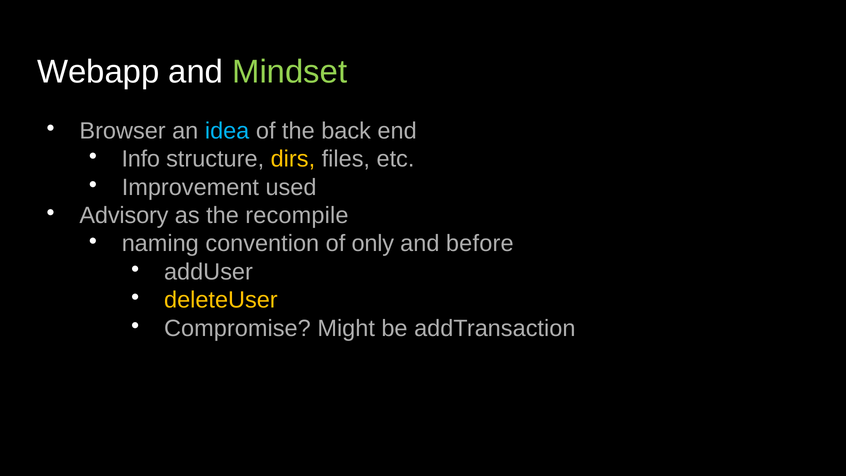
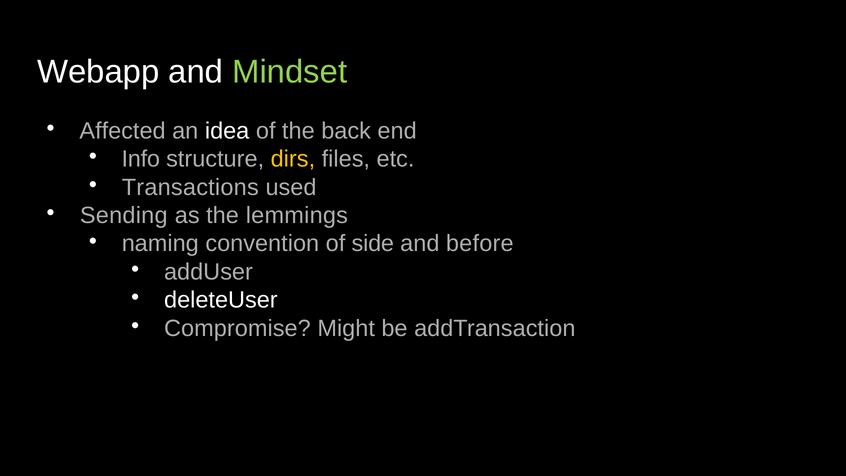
Browser: Browser -> Affected (123, 131)
idea colour: light blue -> white (227, 131)
Improvement: Improvement -> Transactions (190, 187)
Advisory: Advisory -> Sending (124, 215)
recompile: recompile -> lemmings (297, 215)
only: only -> side (373, 244)
deleteUser colour: yellow -> white (221, 300)
